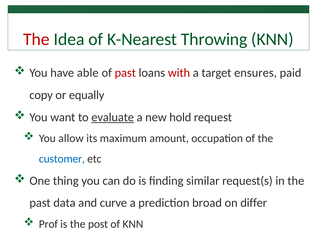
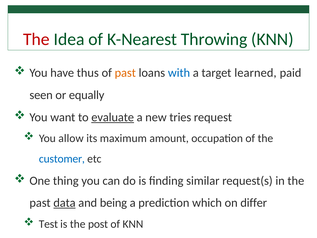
able: able -> thus (88, 73)
past colour: red -> orange (125, 73)
with colour: red -> blue (179, 73)
ensures: ensures -> learned (255, 73)
copy: copy -> seen (41, 95)
hold: hold -> tries (180, 117)
data underline: none -> present (64, 203)
curve: curve -> being (113, 203)
broad: broad -> which (207, 203)
Prof: Prof -> Test (48, 224)
